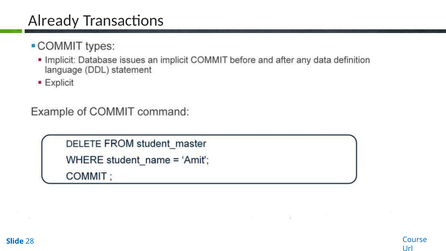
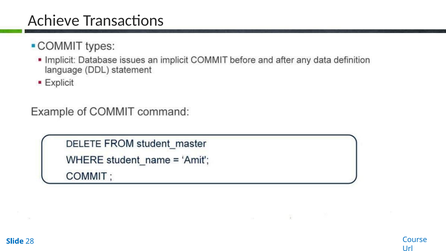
Already: Already -> Achieve (54, 21)
